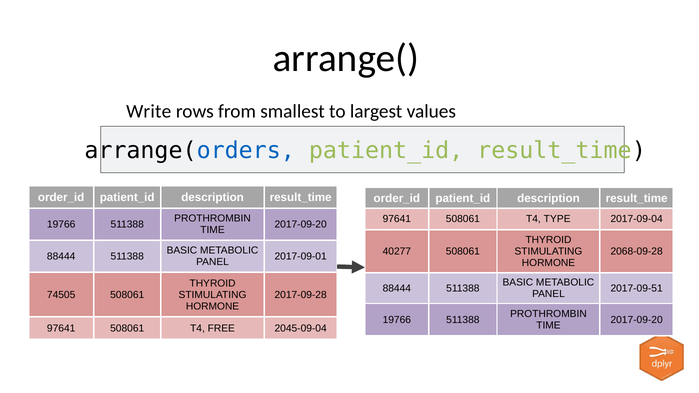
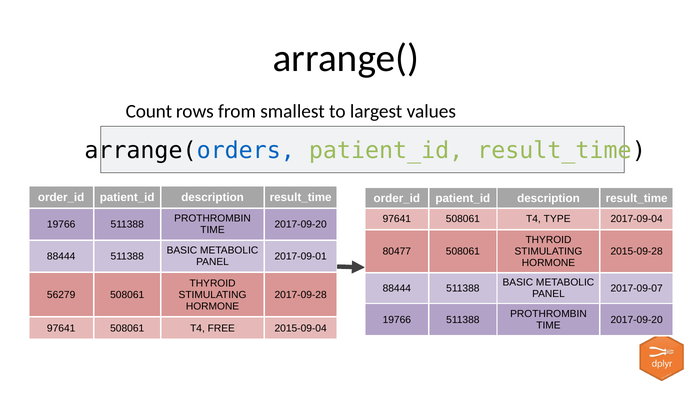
Write: Write -> Count (149, 112)
40277: 40277 -> 80477 (397, 251)
2068-09-28: 2068-09-28 -> 2015-09-28 (637, 251)
2017-09-51: 2017-09-51 -> 2017-09-07 (637, 288)
74505: 74505 -> 56279 (61, 295)
2045-09-04: 2045-09-04 -> 2015-09-04 (301, 328)
